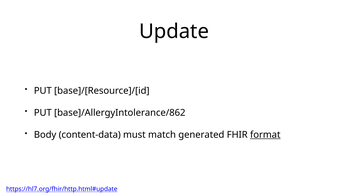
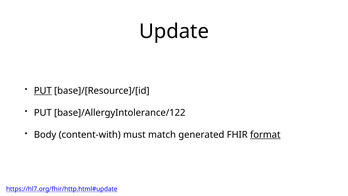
PUT underline: none -> present (43, 91)
base]/AllergyIntolerance/862: base]/AllergyIntolerance/862 -> base]/AllergyIntolerance/122 (120, 113)
content-data: content-data -> content-with (90, 135)
